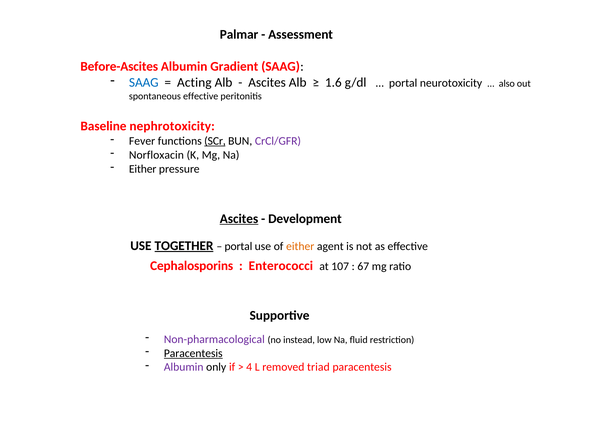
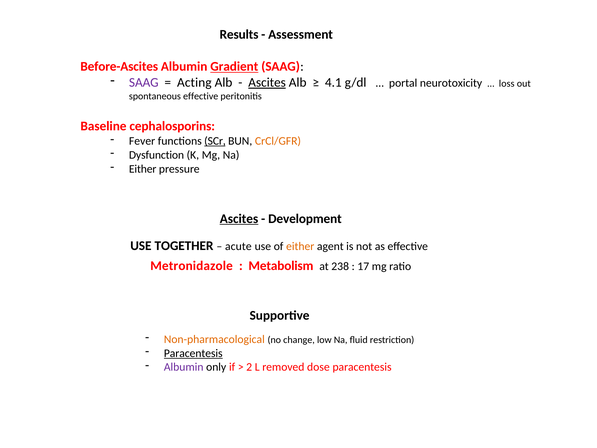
Palmar: Palmar -> Results (239, 35)
Gradient underline: none -> present (234, 67)
SAAG colour: blue -> purple (144, 82)
Ascites underline: none -> present (267, 82)
1.6: 1.6 -> 4.1 (333, 82)
also: also -> loss (507, 84)
nephrotoxicity: nephrotoxicity -> cephalosporins (172, 126)
CrCl/GFR colour: purple -> orange (278, 141)
Norfloxacin: Norfloxacin -> Dysfunction (157, 155)
TOGETHER underline: present -> none (184, 246)
portal: portal -> acute (238, 246)
Cephalosporins: Cephalosporins -> Metronidazole (192, 266)
Enterococci: Enterococci -> Metabolism (281, 266)
107: 107 -> 238 (340, 266)
67: 67 -> 17 (363, 266)
Non-pharmacological colour: purple -> orange (214, 339)
instead: instead -> change (299, 340)
4: 4 -> 2 (249, 367)
triad: triad -> dose (318, 367)
